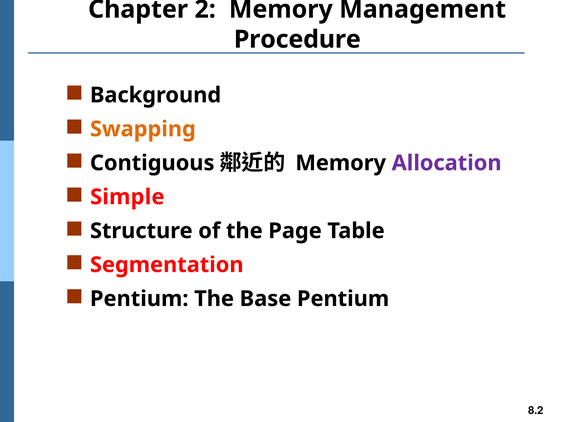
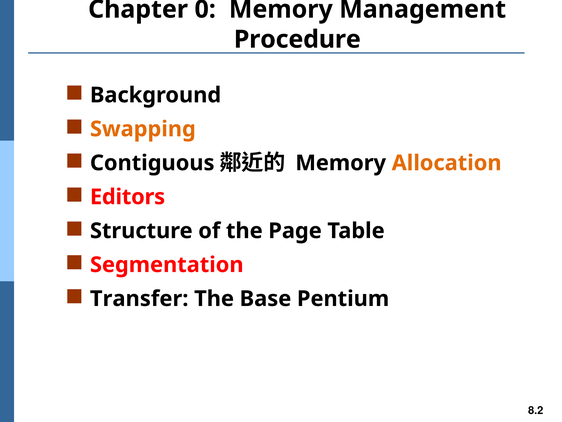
2: 2 -> 0 (205, 9)
Allocation colour: purple -> orange (447, 163)
Simple: Simple -> Editors (127, 197)
Pentium: Pentium -> Transfer (139, 298)
